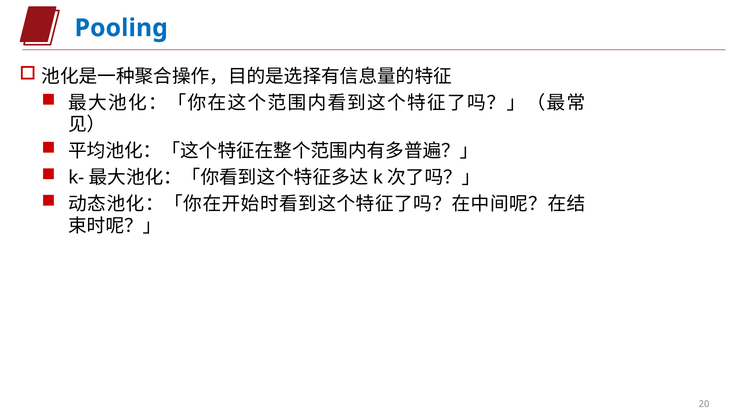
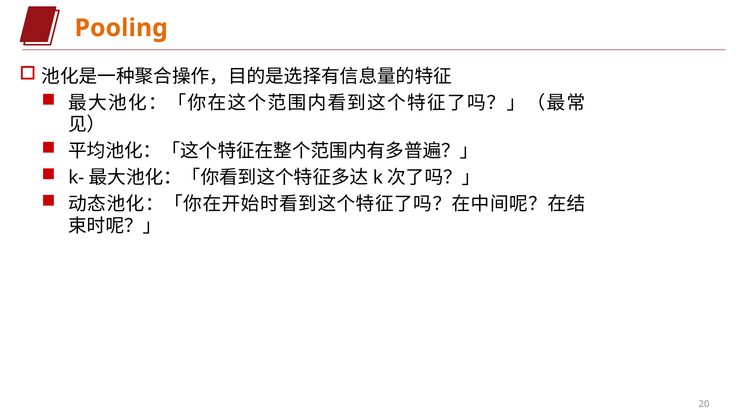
Pooling colour: blue -> orange (121, 28)
